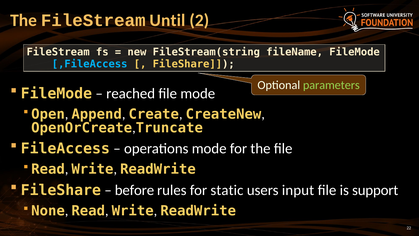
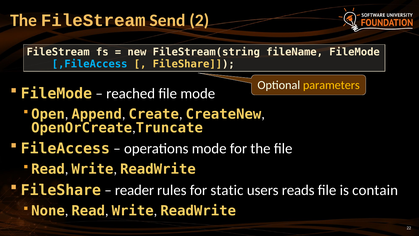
Until: Until -> Send (167, 20)
parameters colour: light green -> yellow (331, 85)
before: before -> reader (134, 190)
input: input -> reads (298, 190)
support: support -> contain (375, 190)
